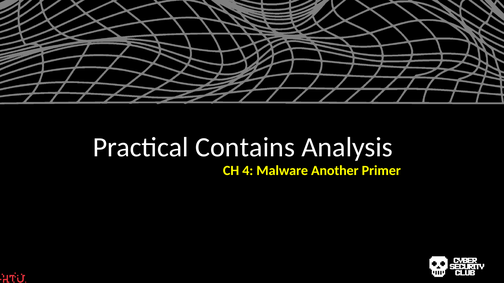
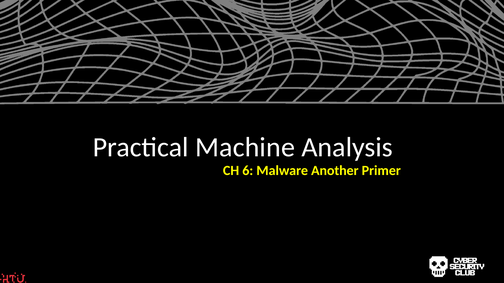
Contains: Contains -> Machine (245, 147)
4: 4 -> 6 (248, 171)
